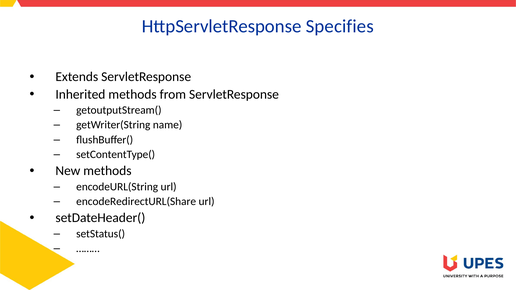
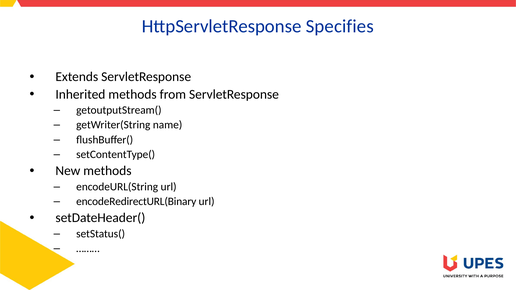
encodeRedirectURL(Share: encodeRedirectURL(Share -> encodeRedirectURL(Binary (136, 202)
